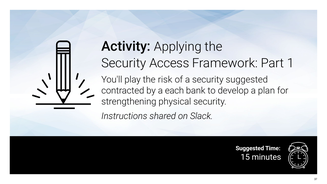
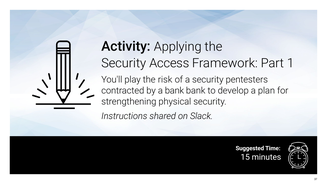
security suggested: suggested -> pentesters (247, 80)
a each: each -> bank (174, 91)
